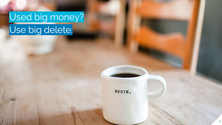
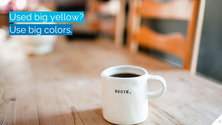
money: money -> yellow (67, 17)
delete: delete -> colors (58, 30)
